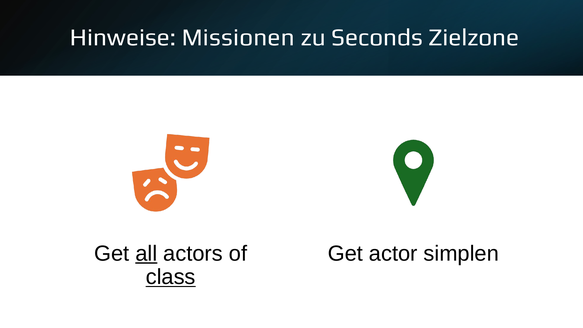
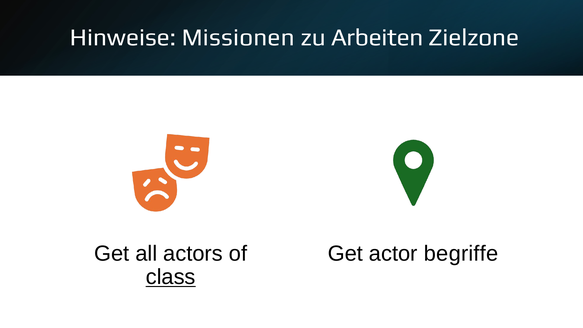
Seconds: Seconds -> Arbeiten (377, 37)
all underline: present -> none (146, 253)
simplen: simplen -> begriffe (461, 253)
